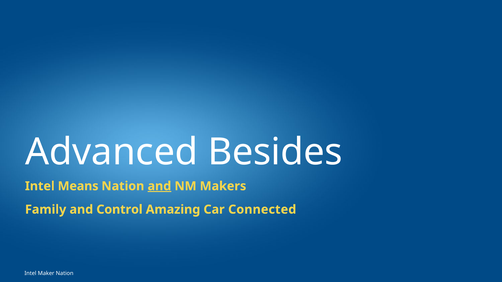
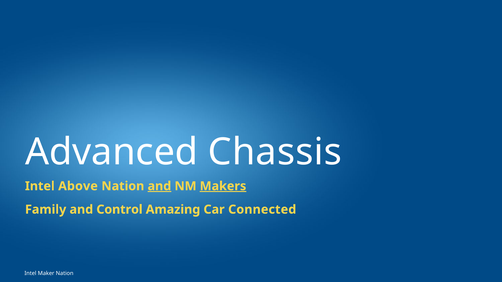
Besides: Besides -> Chassis (275, 152)
Means: Means -> Above (78, 186)
Makers underline: none -> present (223, 186)
